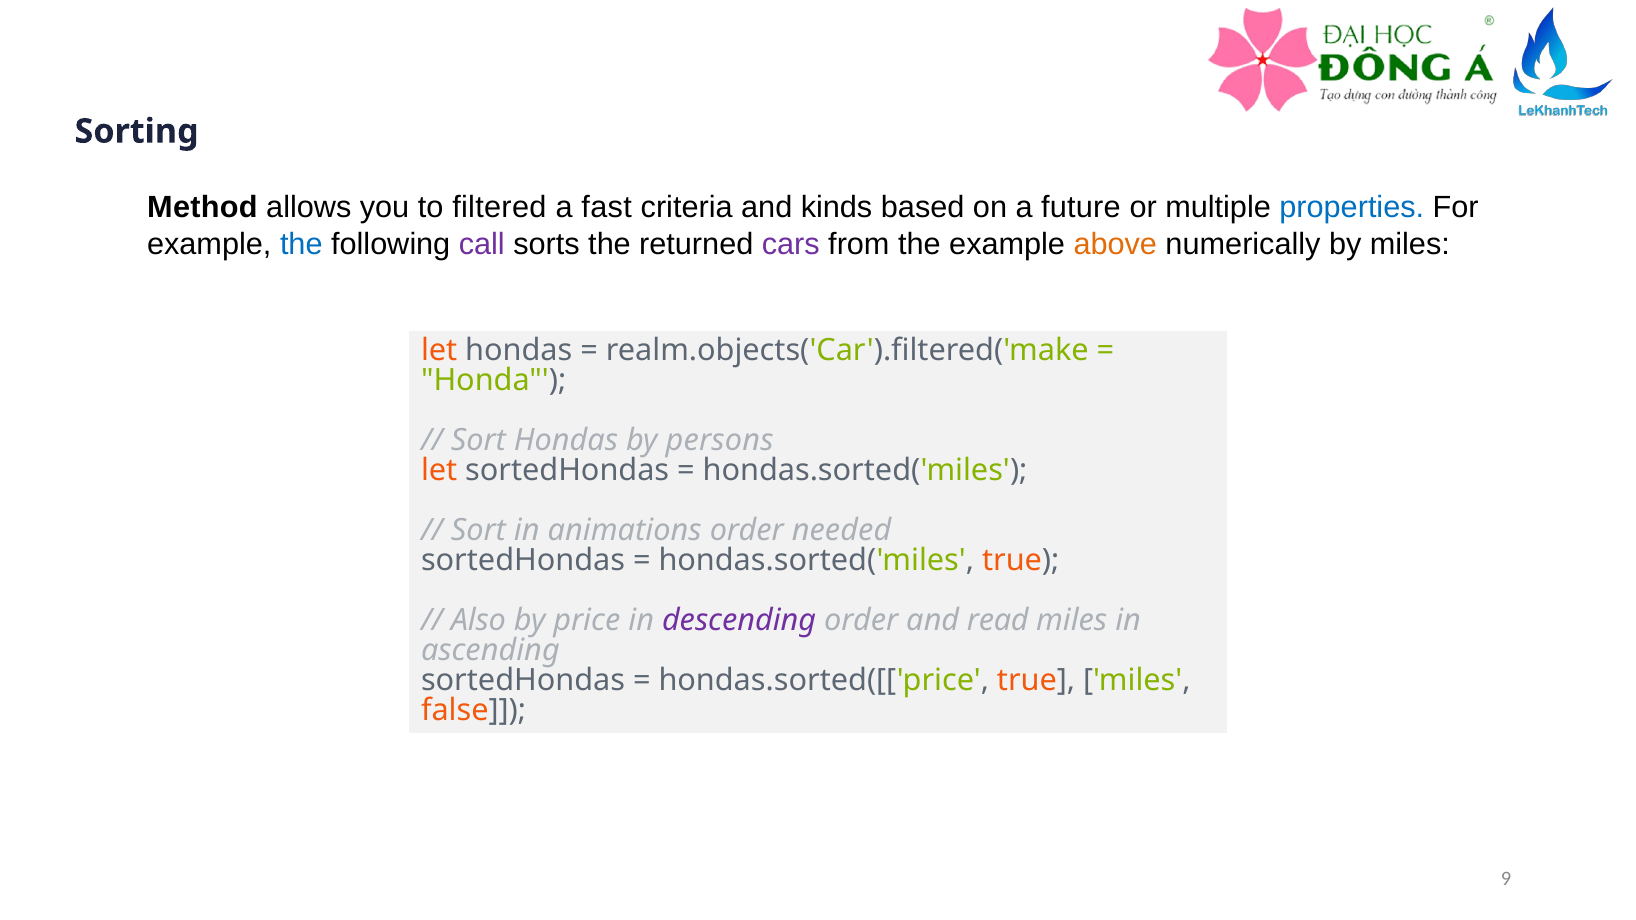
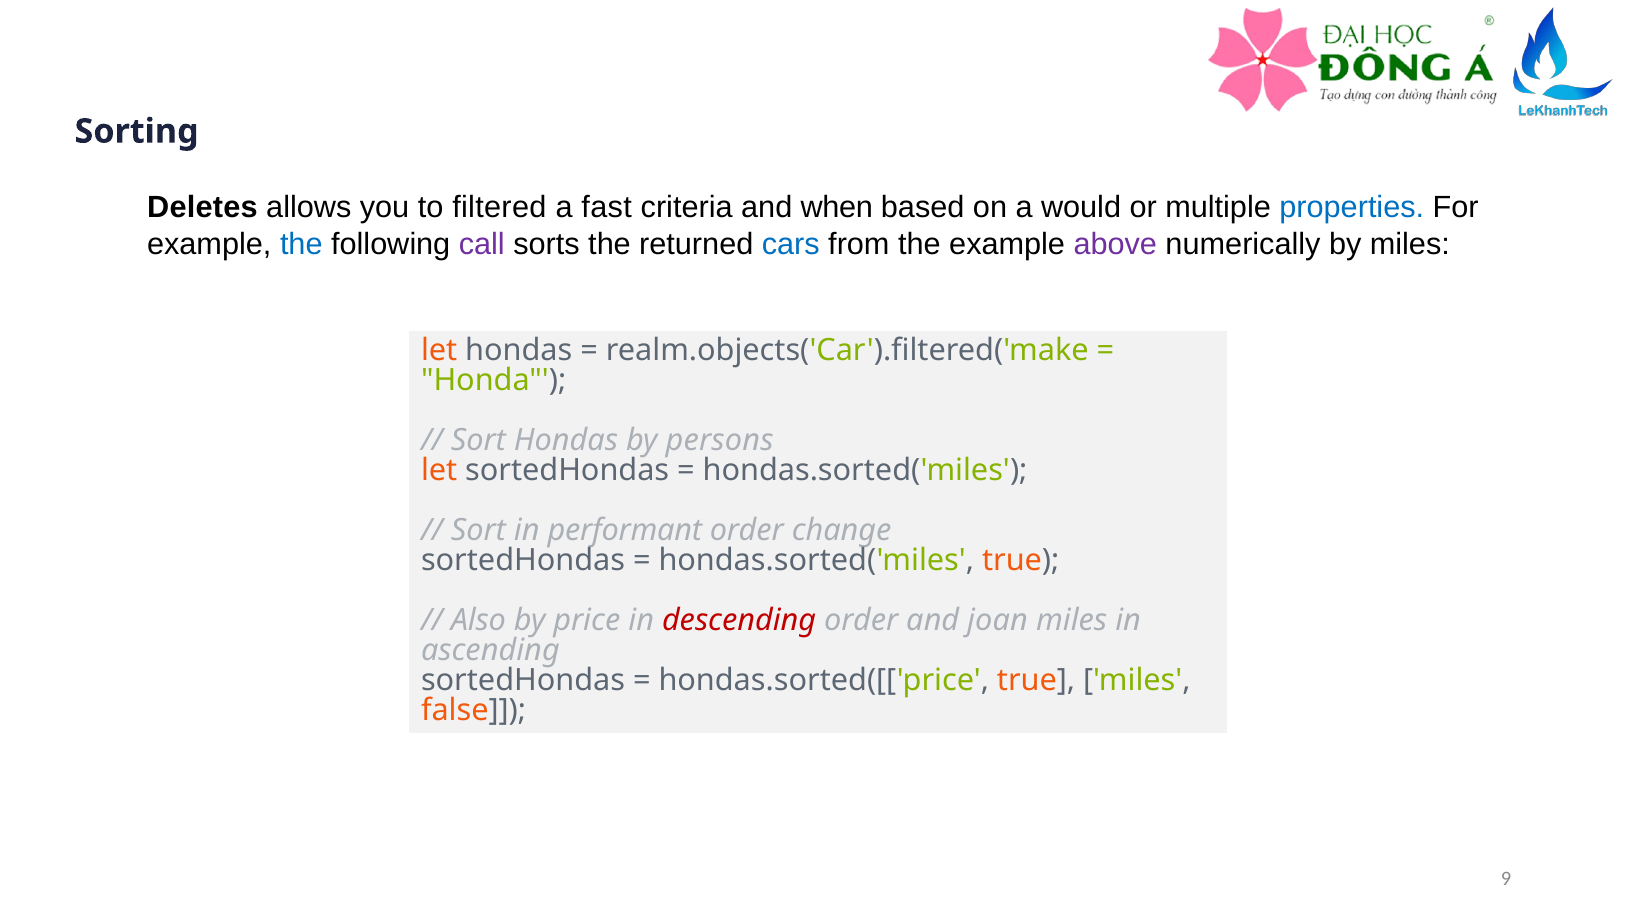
Method: Method -> Deletes (202, 207)
kinds: kinds -> when (837, 207)
future: future -> would (1081, 207)
cars colour: purple -> blue (791, 244)
above colour: orange -> purple (1115, 244)
animations: animations -> performant (625, 531)
needed: needed -> change (842, 531)
descending colour: purple -> red (739, 621)
read: read -> joan (998, 621)
